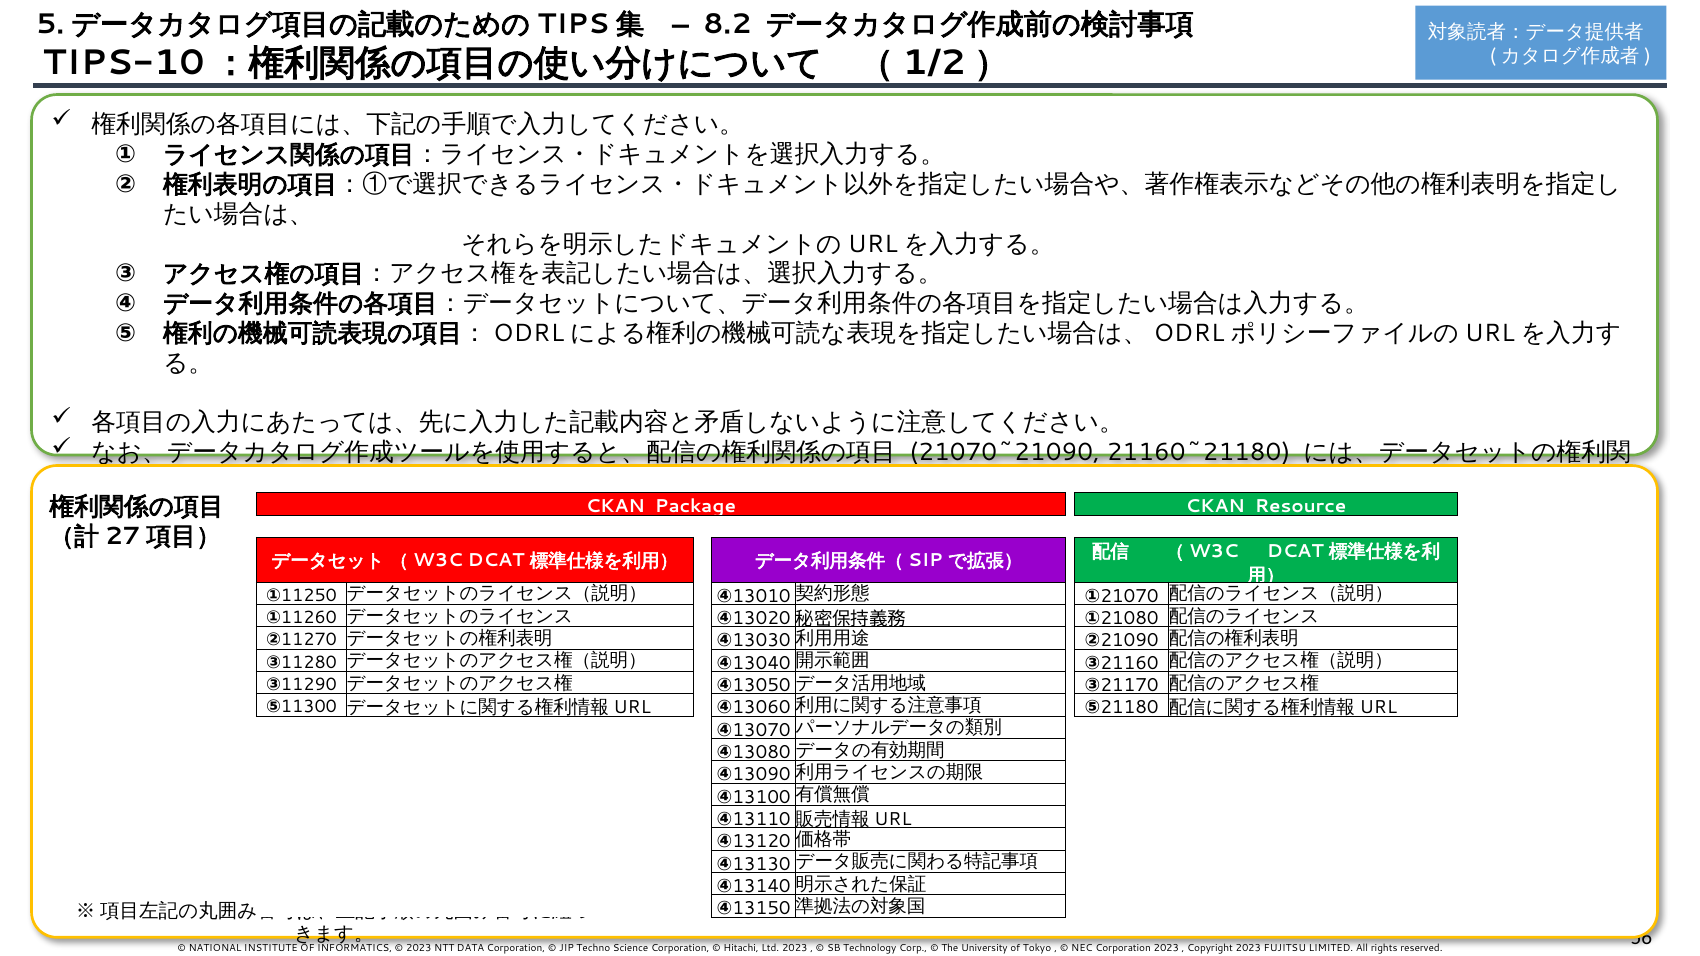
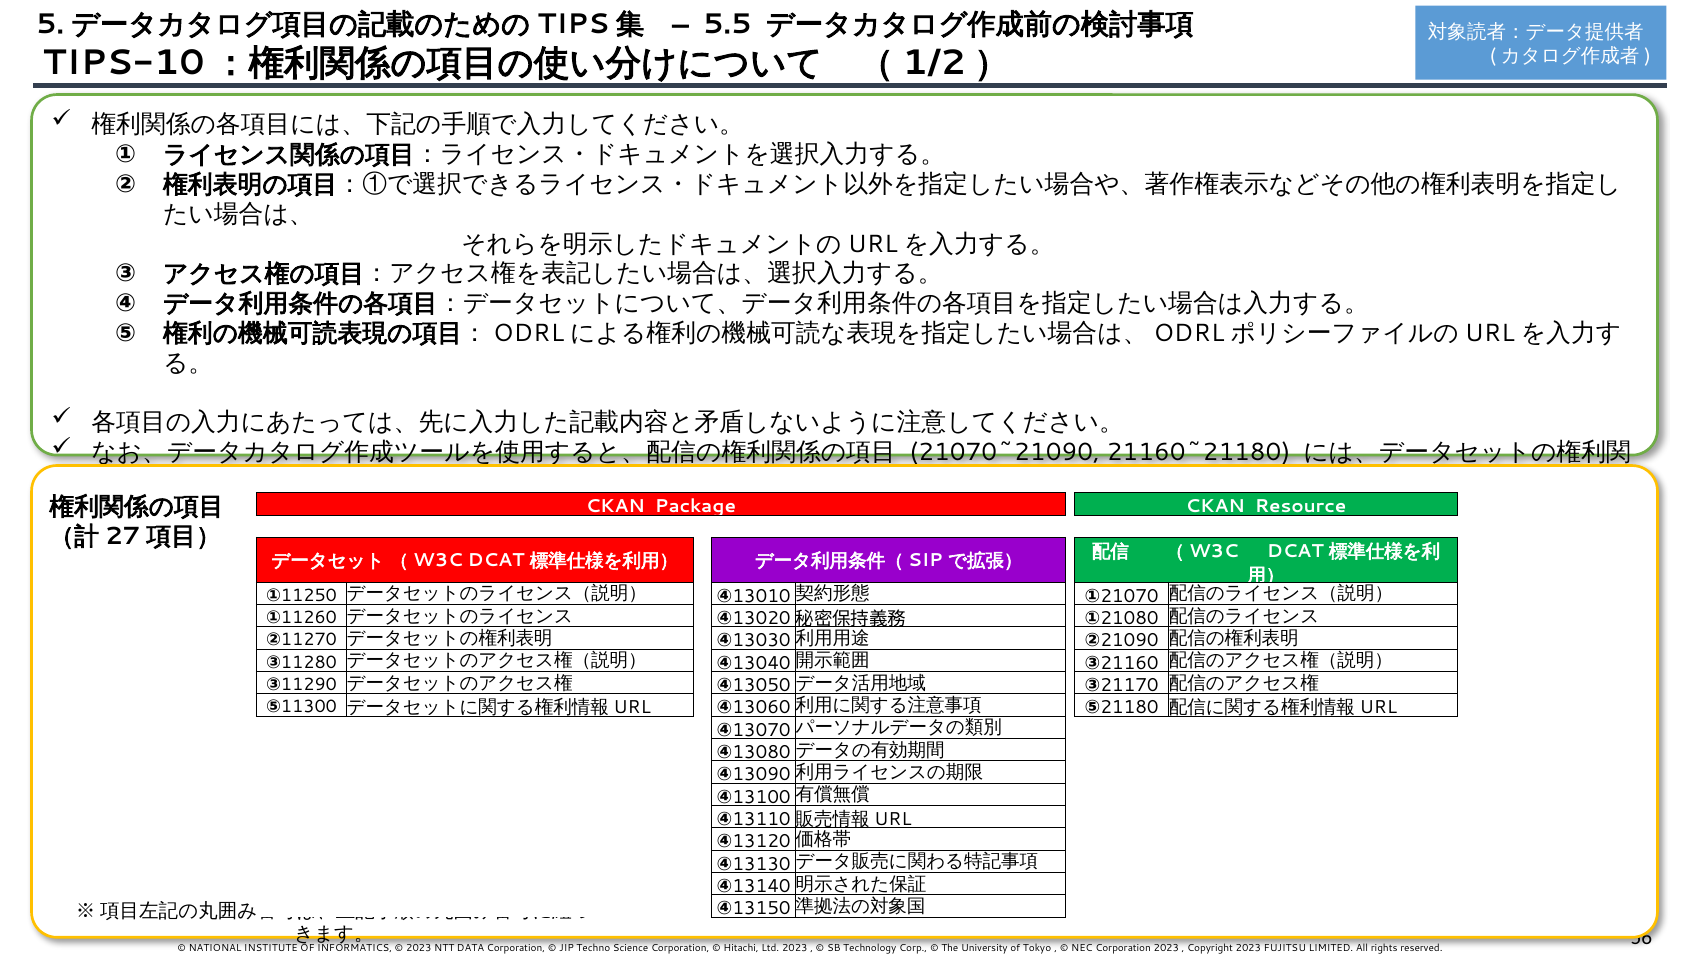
8.2: 8.2 -> 5.5 (727, 24)
